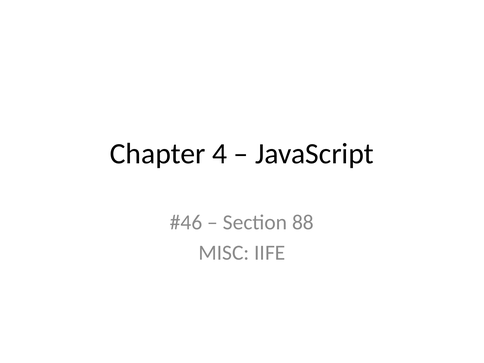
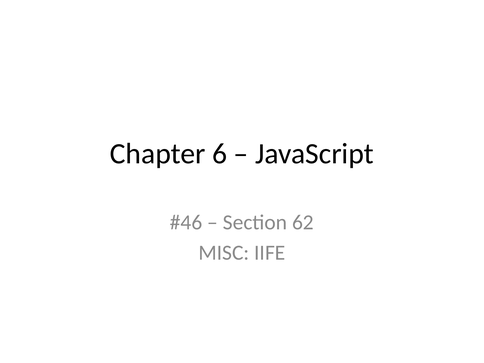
4: 4 -> 6 (220, 154)
88: 88 -> 62 (303, 223)
